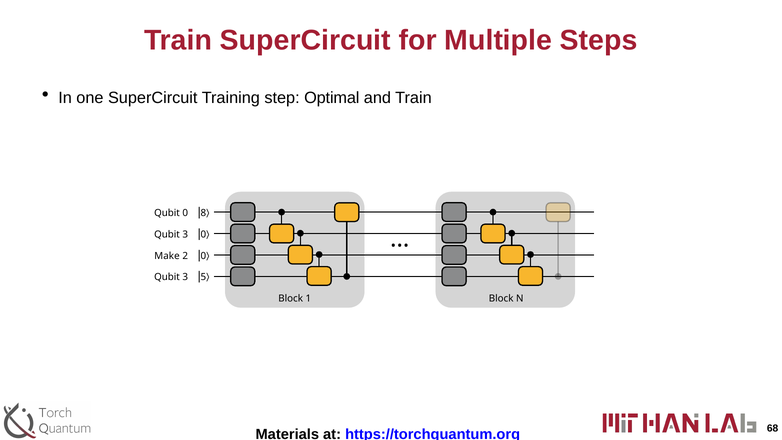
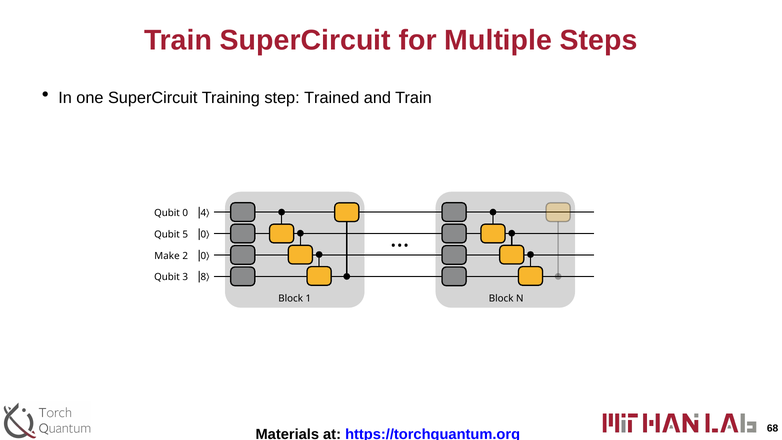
Optimal: Optimal -> Trained (332, 98)
8: 8 -> 4 (203, 213)
3: 3 -> 5 (185, 234)
5: 5 -> 8 (203, 277)
